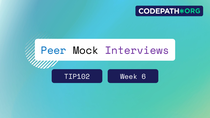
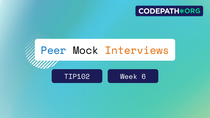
Interviews colour: purple -> orange (137, 51)
